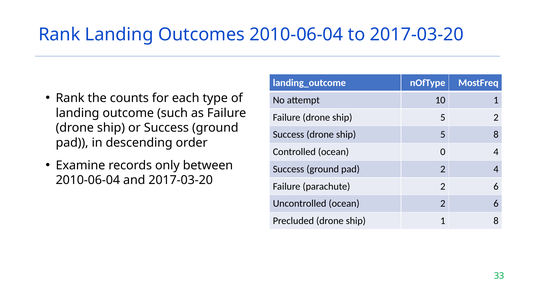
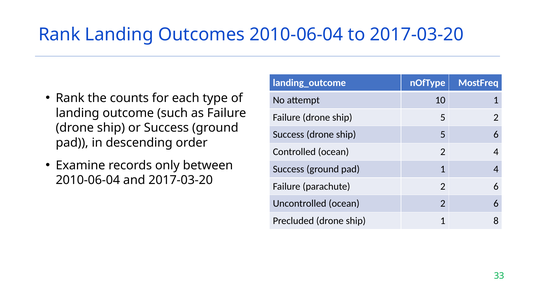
5 8: 8 -> 6 (496, 135)
Controlled ocean 0: 0 -> 2 (443, 152)
pad 2: 2 -> 1 (443, 169)
